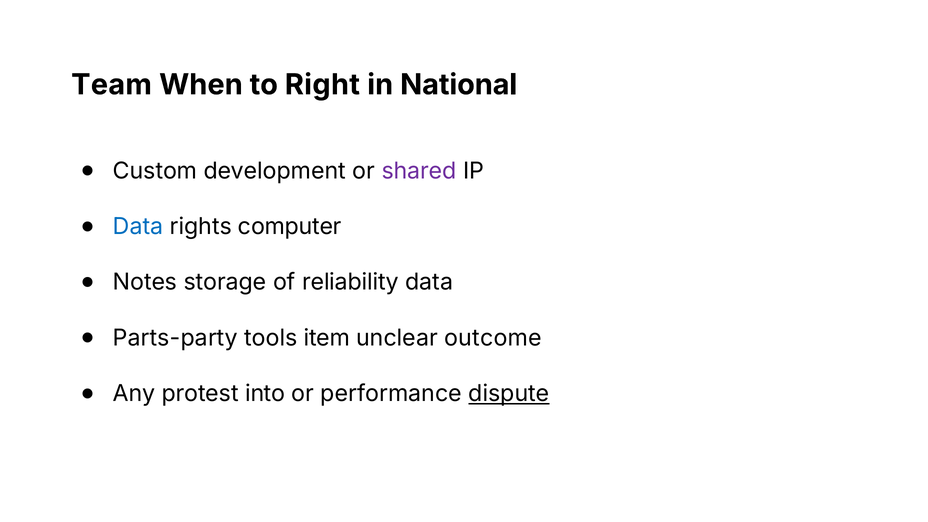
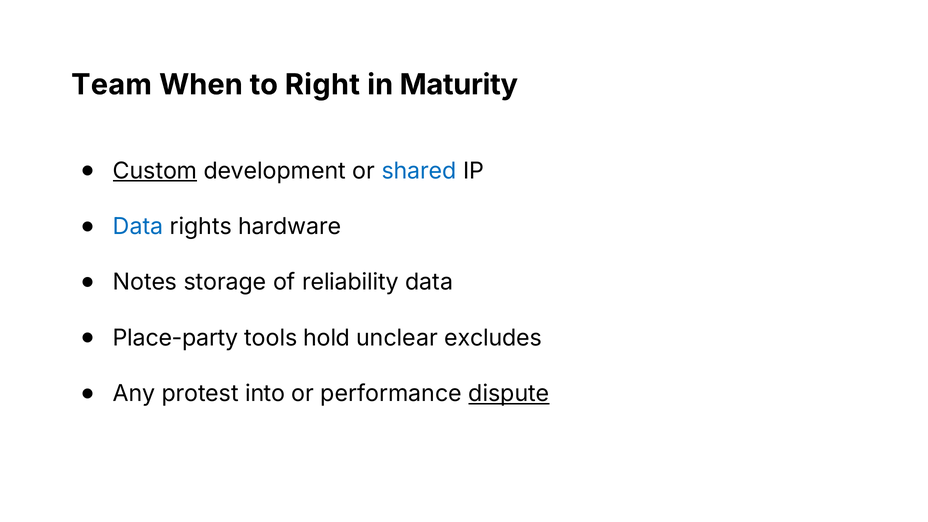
National: National -> Maturity (459, 85)
Custom underline: none -> present (155, 171)
shared colour: purple -> blue (419, 171)
computer: computer -> hardware (290, 227)
Parts-party: Parts-party -> Place-party (175, 338)
item: item -> hold (327, 338)
outcome: outcome -> excludes (493, 338)
